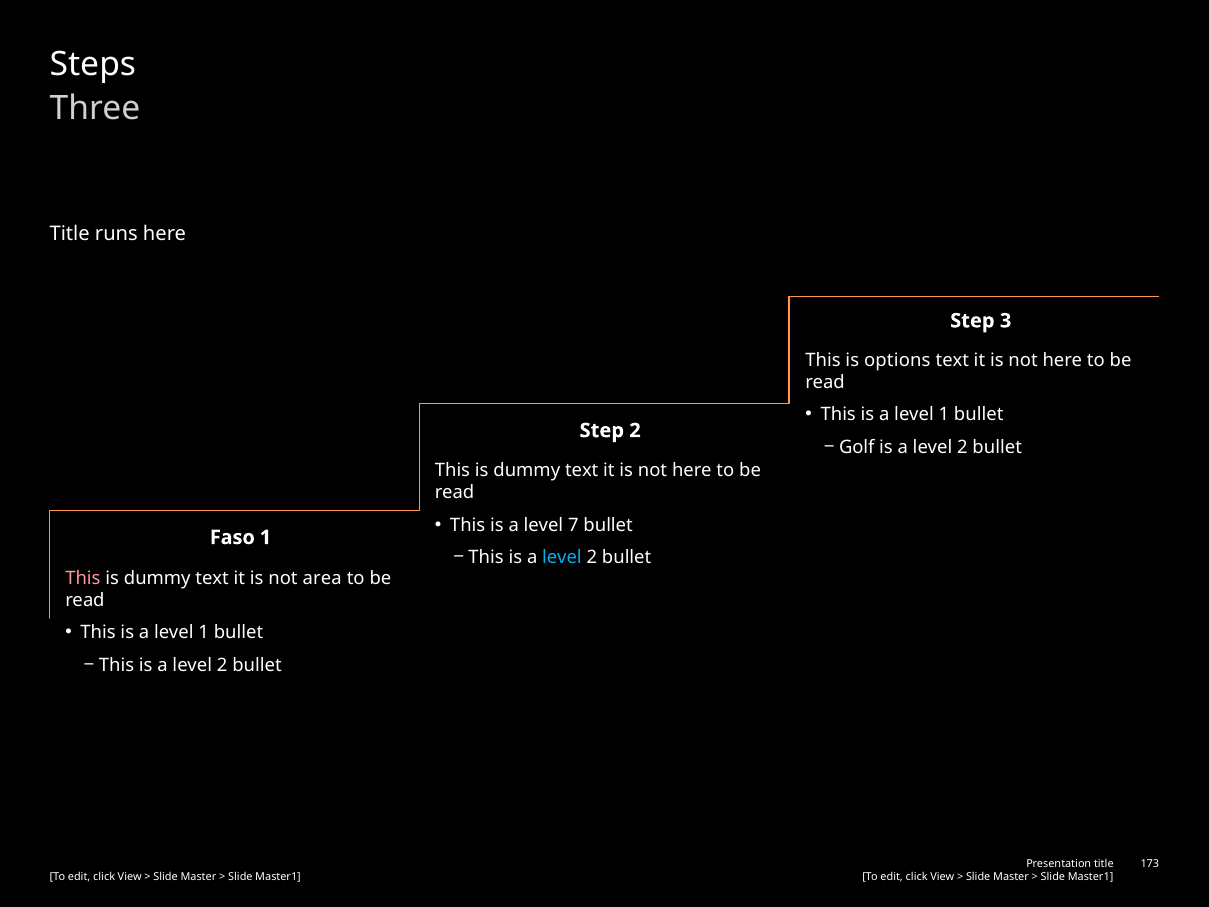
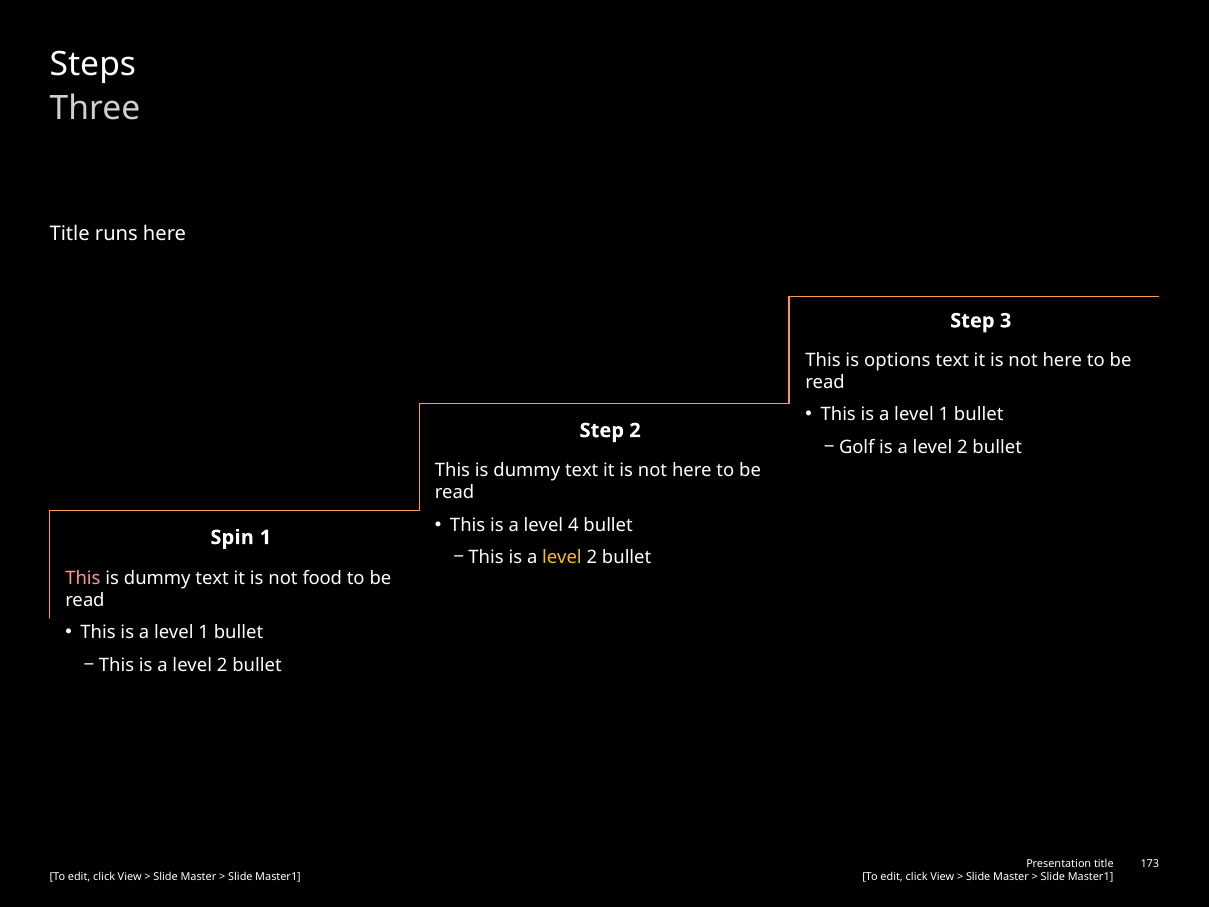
7: 7 -> 4 (573, 525)
Faso: Faso -> Spin (232, 537)
level colour: light blue -> yellow (562, 557)
area: area -> food (322, 578)
